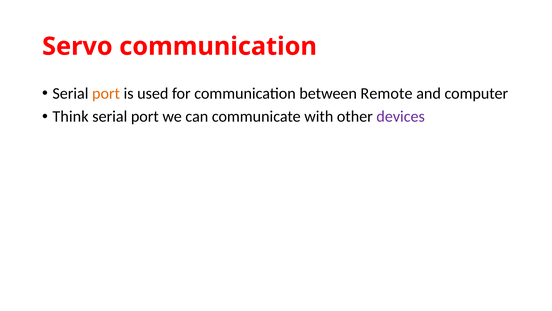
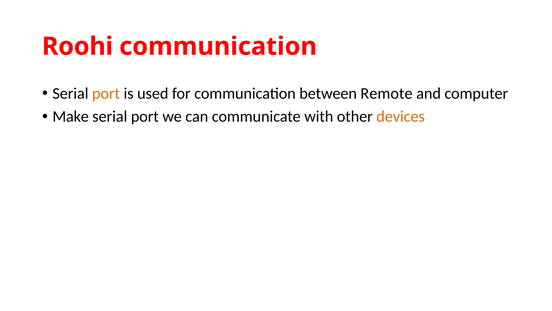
Servo: Servo -> Roohi (77, 46)
Think: Think -> Make (71, 116)
devices colour: purple -> orange (401, 116)
